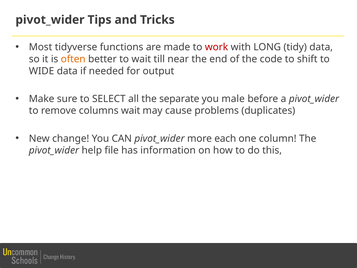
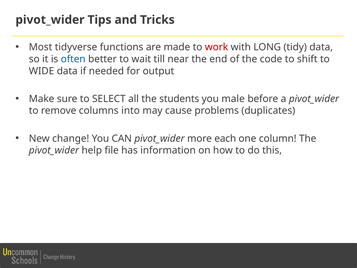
often colour: orange -> blue (73, 59)
separate: separate -> students (179, 99)
columns wait: wait -> into (131, 111)
